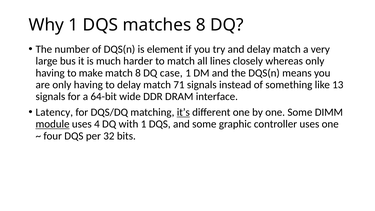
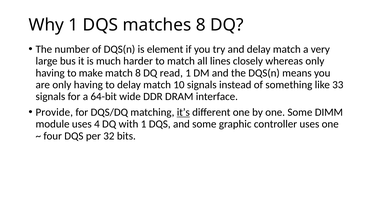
case: case -> read (171, 73)
71: 71 -> 10 (179, 85)
13: 13 -> 33 (338, 85)
Latency: Latency -> Provide (54, 112)
module underline: present -> none (53, 124)
